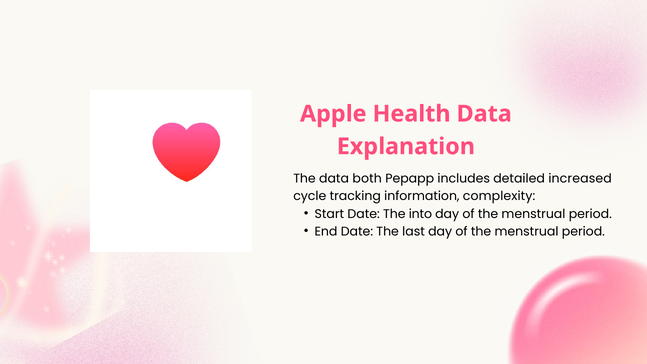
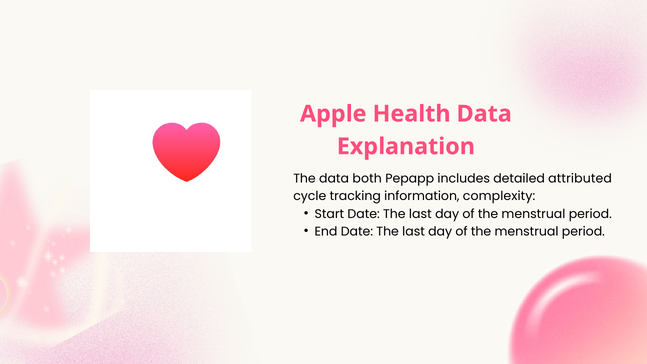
increased: increased -> attributed (580, 179)
Start Date The into: into -> last (420, 214)
